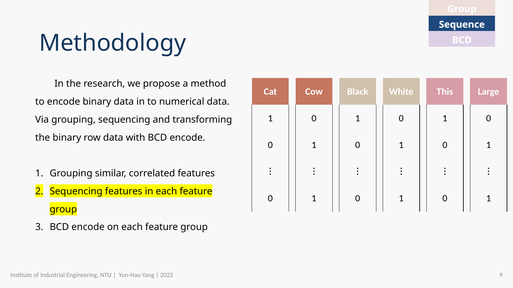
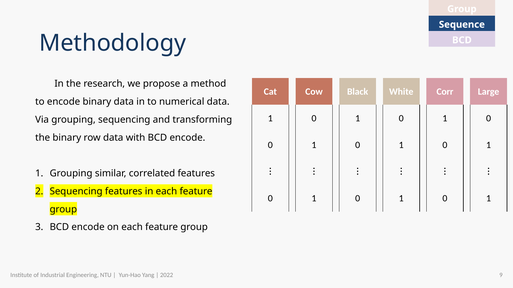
This: This -> Corr (445, 92)
